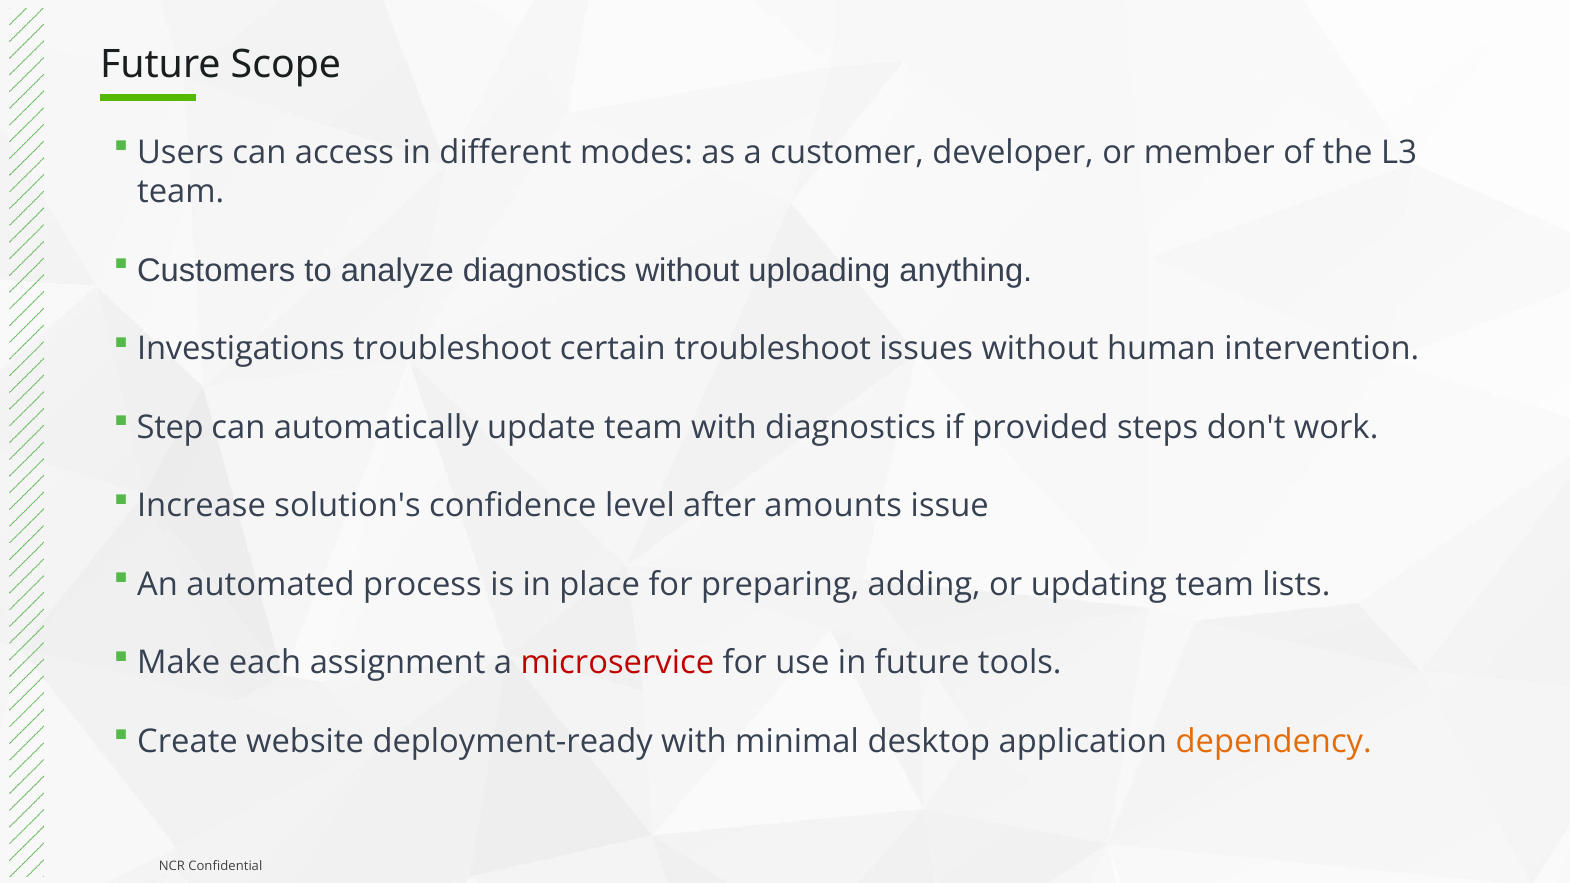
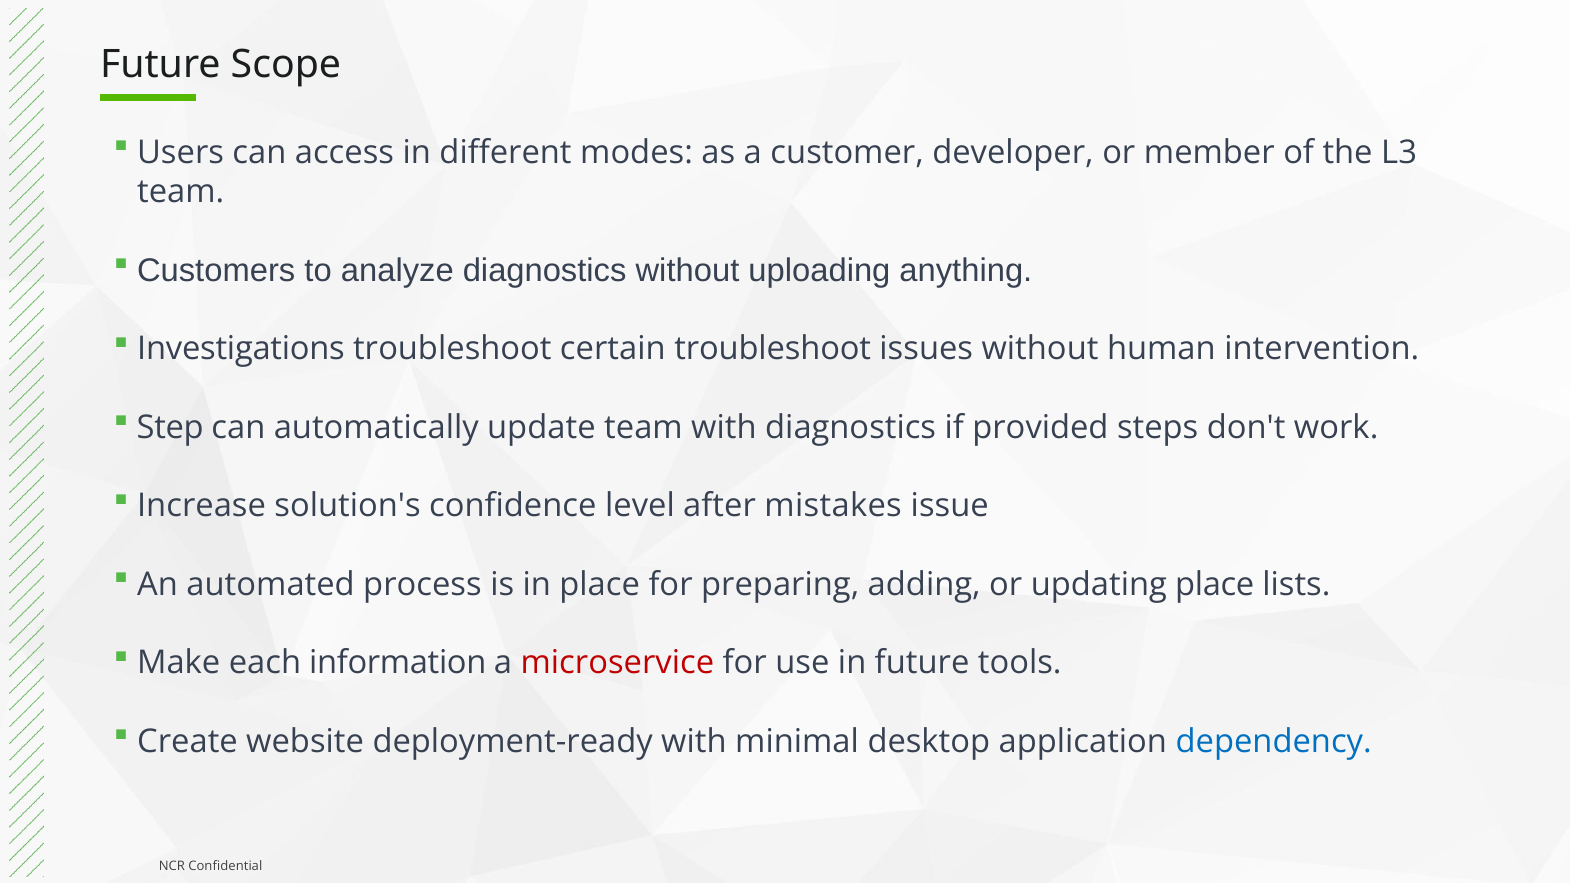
amounts: amounts -> mistakes (833, 506)
updating team: team -> place (1215, 584)
assignment: assignment -> information (398, 663)
dependency colour: orange -> blue (1274, 741)
